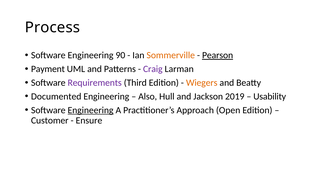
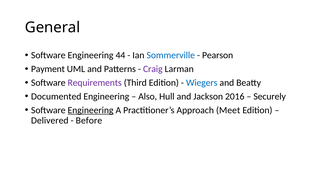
Process: Process -> General (53, 27)
90: 90 -> 44 (120, 55)
Sommerville colour: orange -> blue (171, 55)
Pearson underline: present -> none (218, 55)
Wiegers colour: orange -> blue (202, 83)
2019: 2019 -> 2016 (235, 96)
Usability: Usability -> Securely (270, 96)
Open: Open -> Meet (228, 110)
Customer: Customer -> Delivered (50, 120)
Ensure: Ensure -> Before (89, 120)
